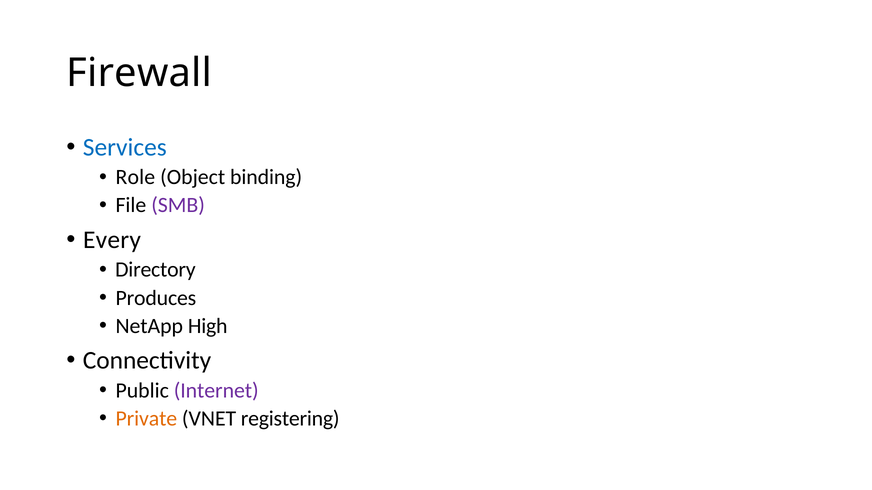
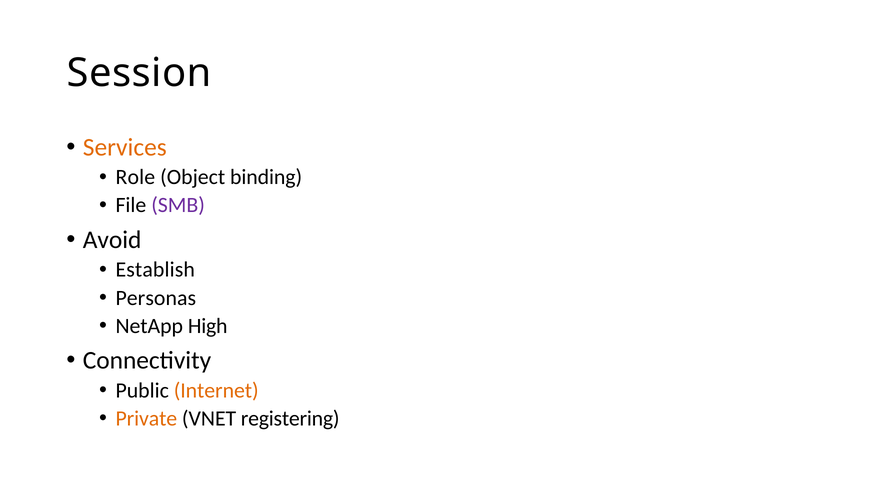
Firewall: Firewall -> Session (139, 73)
Services colour: blue -> orange (125, 147)
Every: Every -> Avoid (112, 240)
Directory: Directory -> Establish (155, 270)
Produces: Produces -> Personas (156, 298)
Internet colour: purple -> orange (216, 391)
